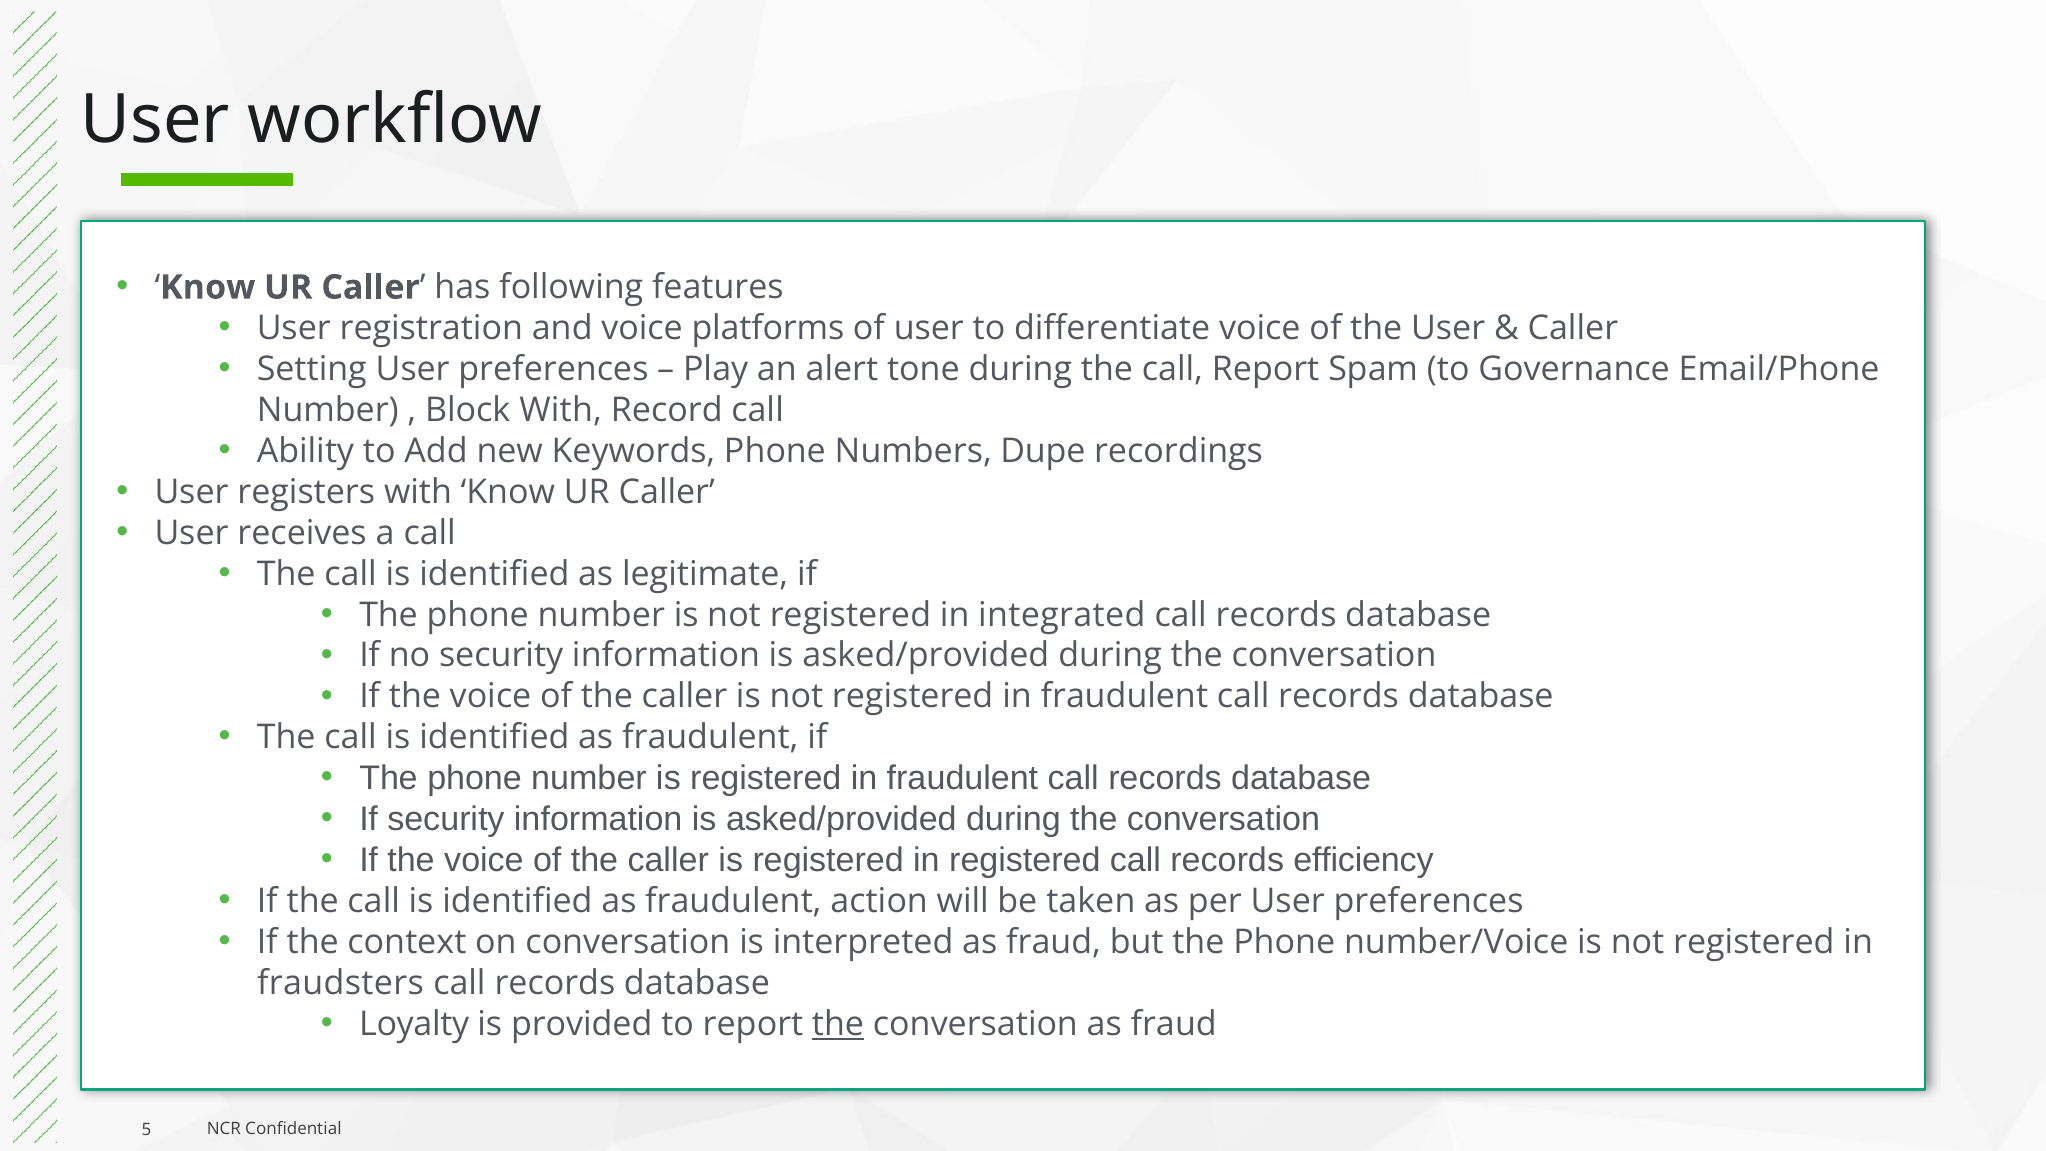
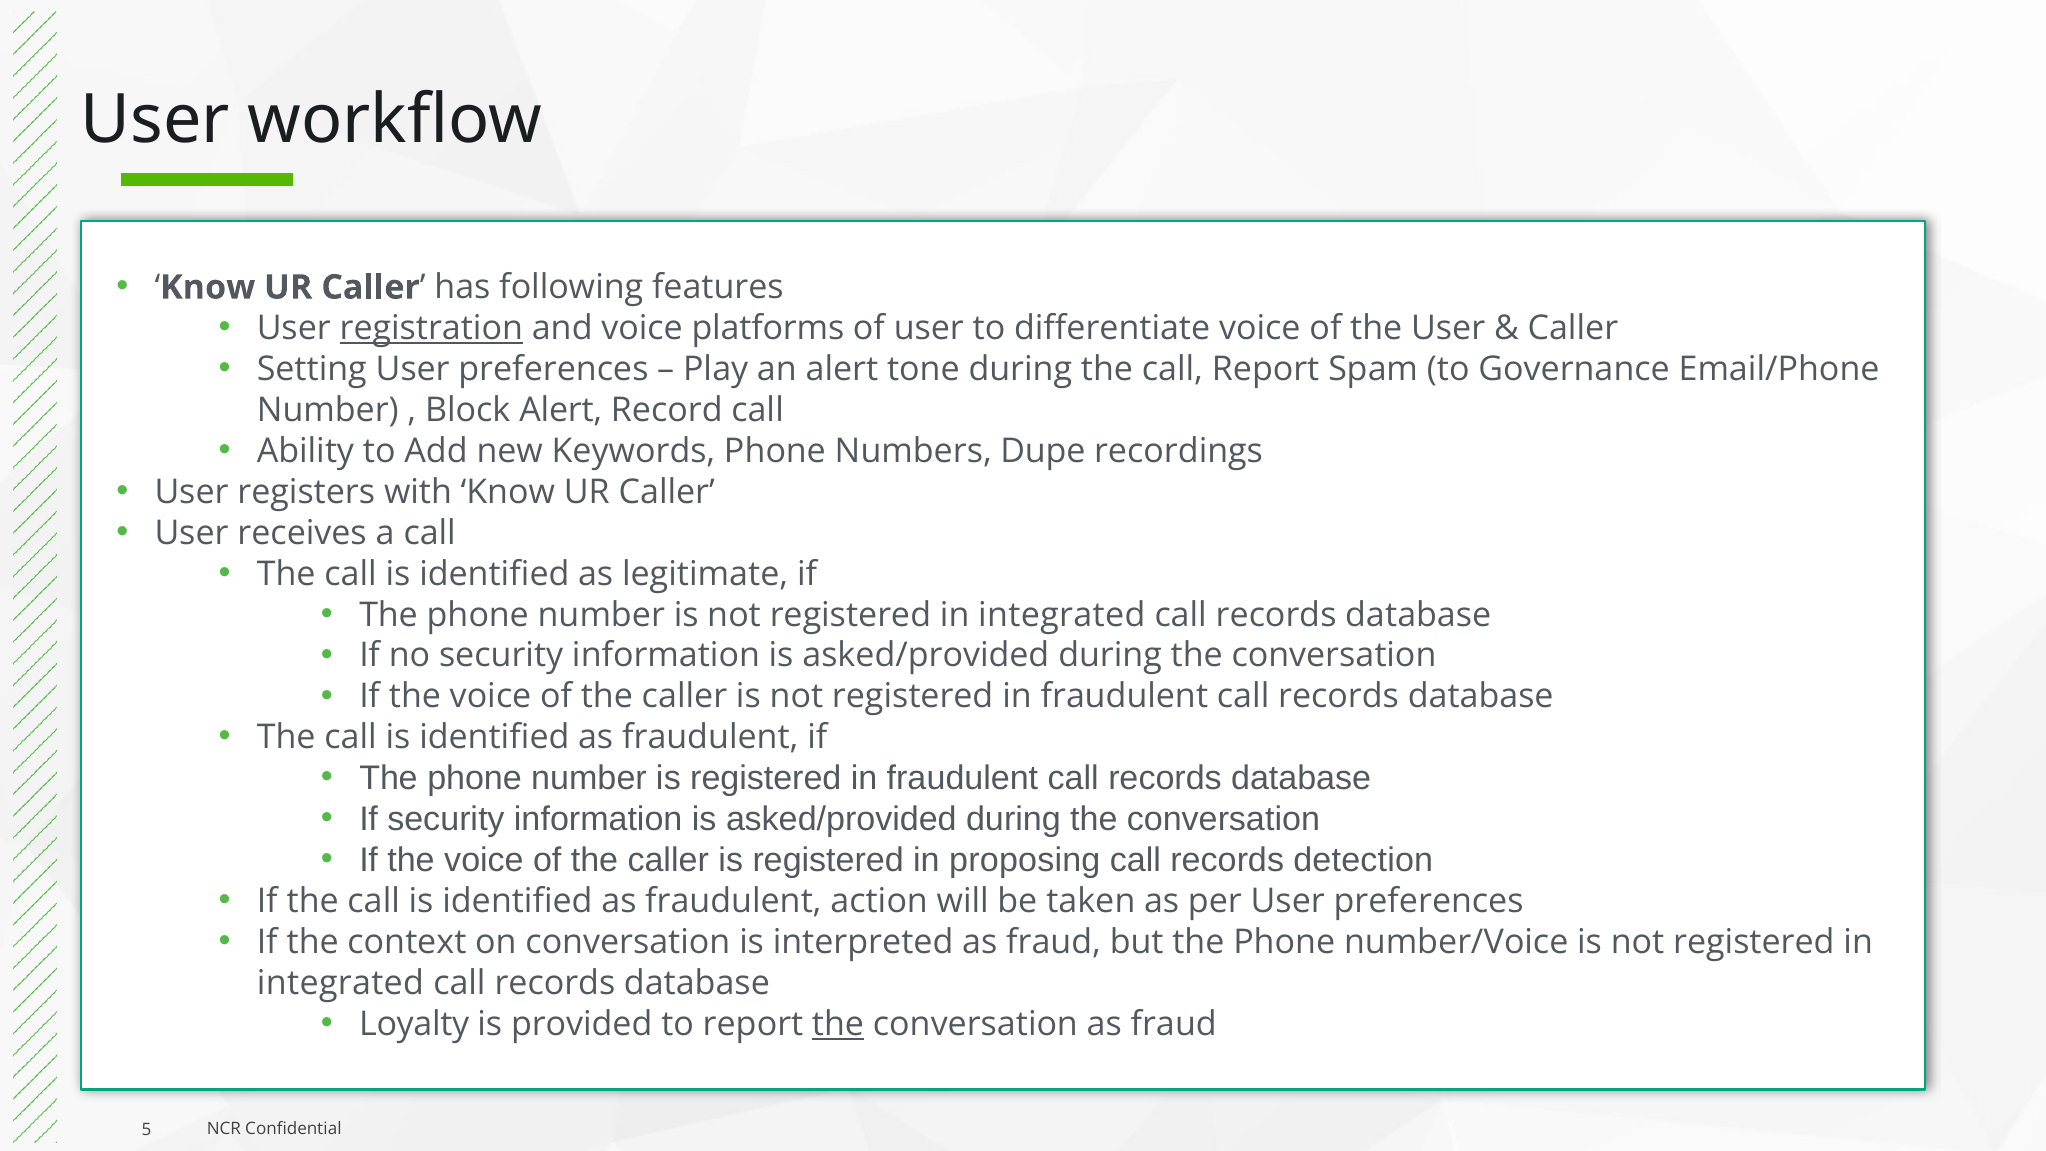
registration underline: none -> present (431, 328)
Block With: With -> Alert (561, 410)
in registered: registered -> proposing (1025, 860)
efficiency: efficiency -> detection (1363, 860)
fraudsters: fraudsters -> integrated (340, 983)
